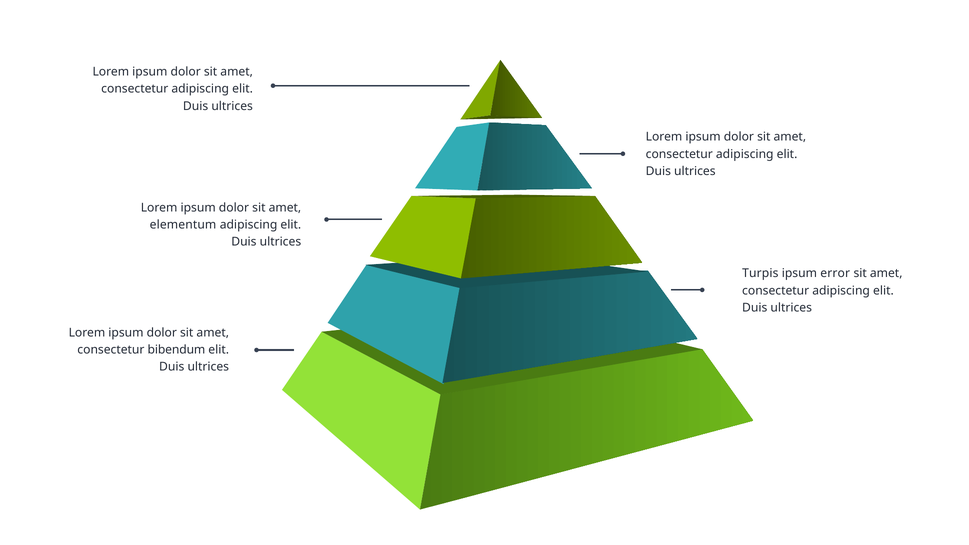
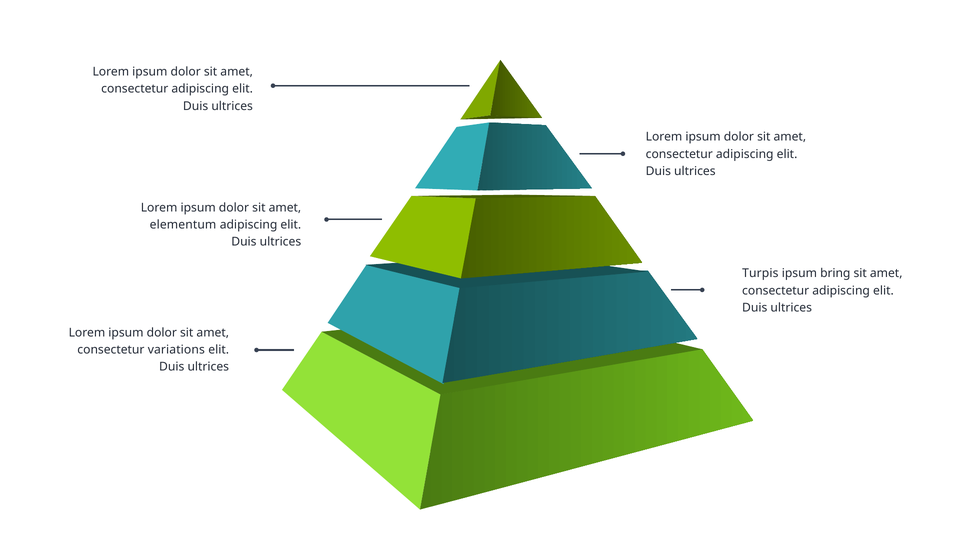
error: error -> bring (835, 274)
bibendum: bibendum -> variations (176, 350)
